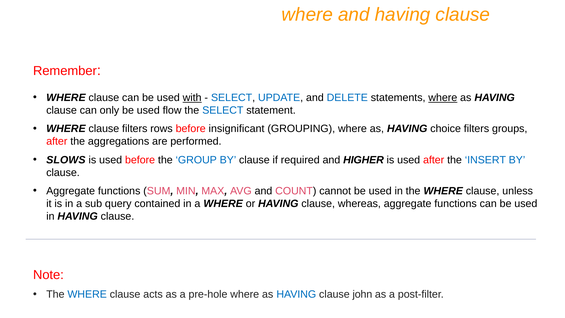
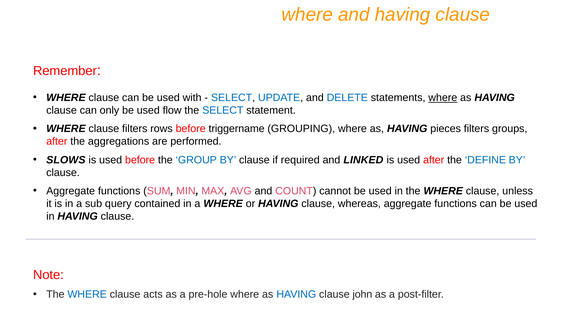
with underline: present -> none (192, 98)
insignificant: insignificant -> triggername (237, 129)
choice: choice -> pieces (446, 129)
HIGHER: HIGHER -> LINKED (363, 160)
INSERT: INSERT -> DEFINE (485, 160)
